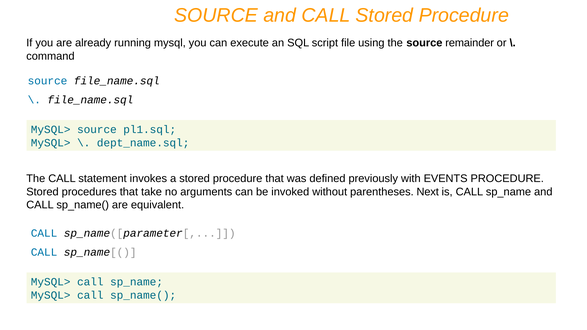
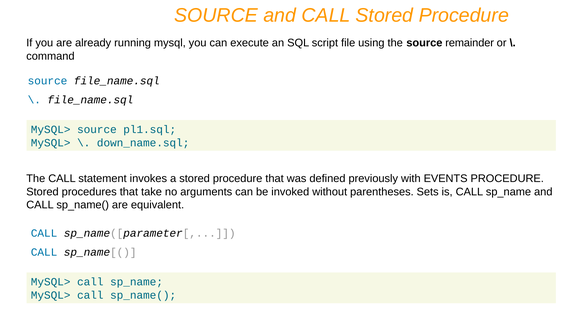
dept_name.sql: dept_name.sql -> down_name.sql (143, 143)
Next: Next -> Sets (428, 192)
